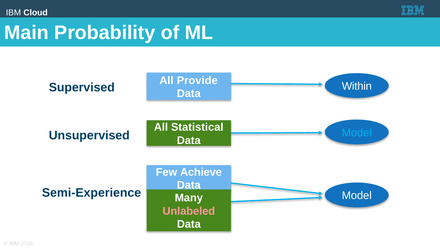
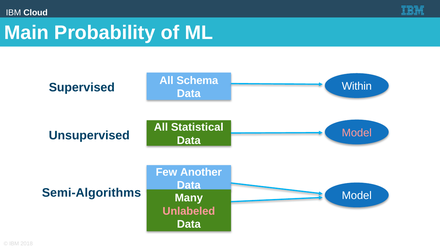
Provide: Provide -> Schema (197, 80)
Model colour: light blue -> pink (357, 132)
Achieve: Achieve -> Another (201, 172)
Semi-Experience: Semi-Experience -> Semi-Algorithms (91, 193)
